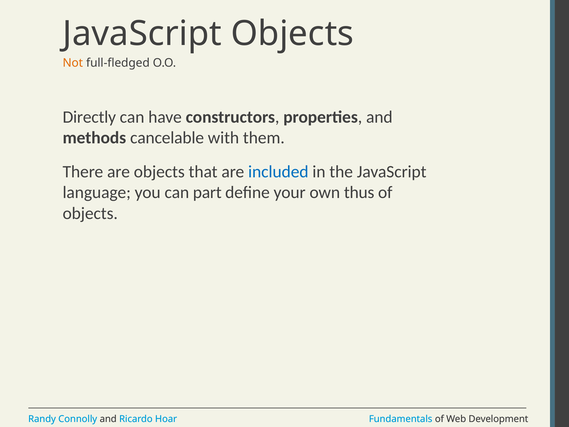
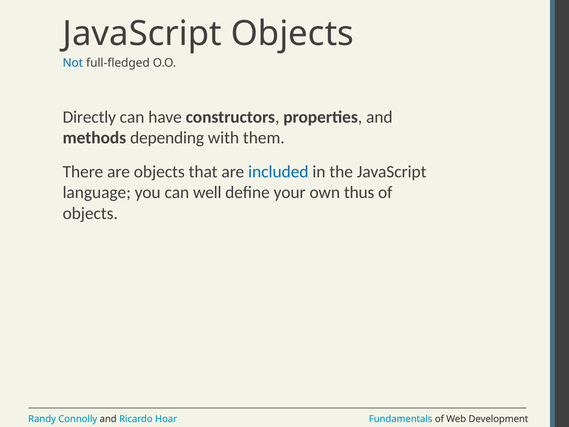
Not colour: orange -> blue (73, 63)
cancelable: cancelable -> depending (167, 138)
part: part -> well (207, 192)
